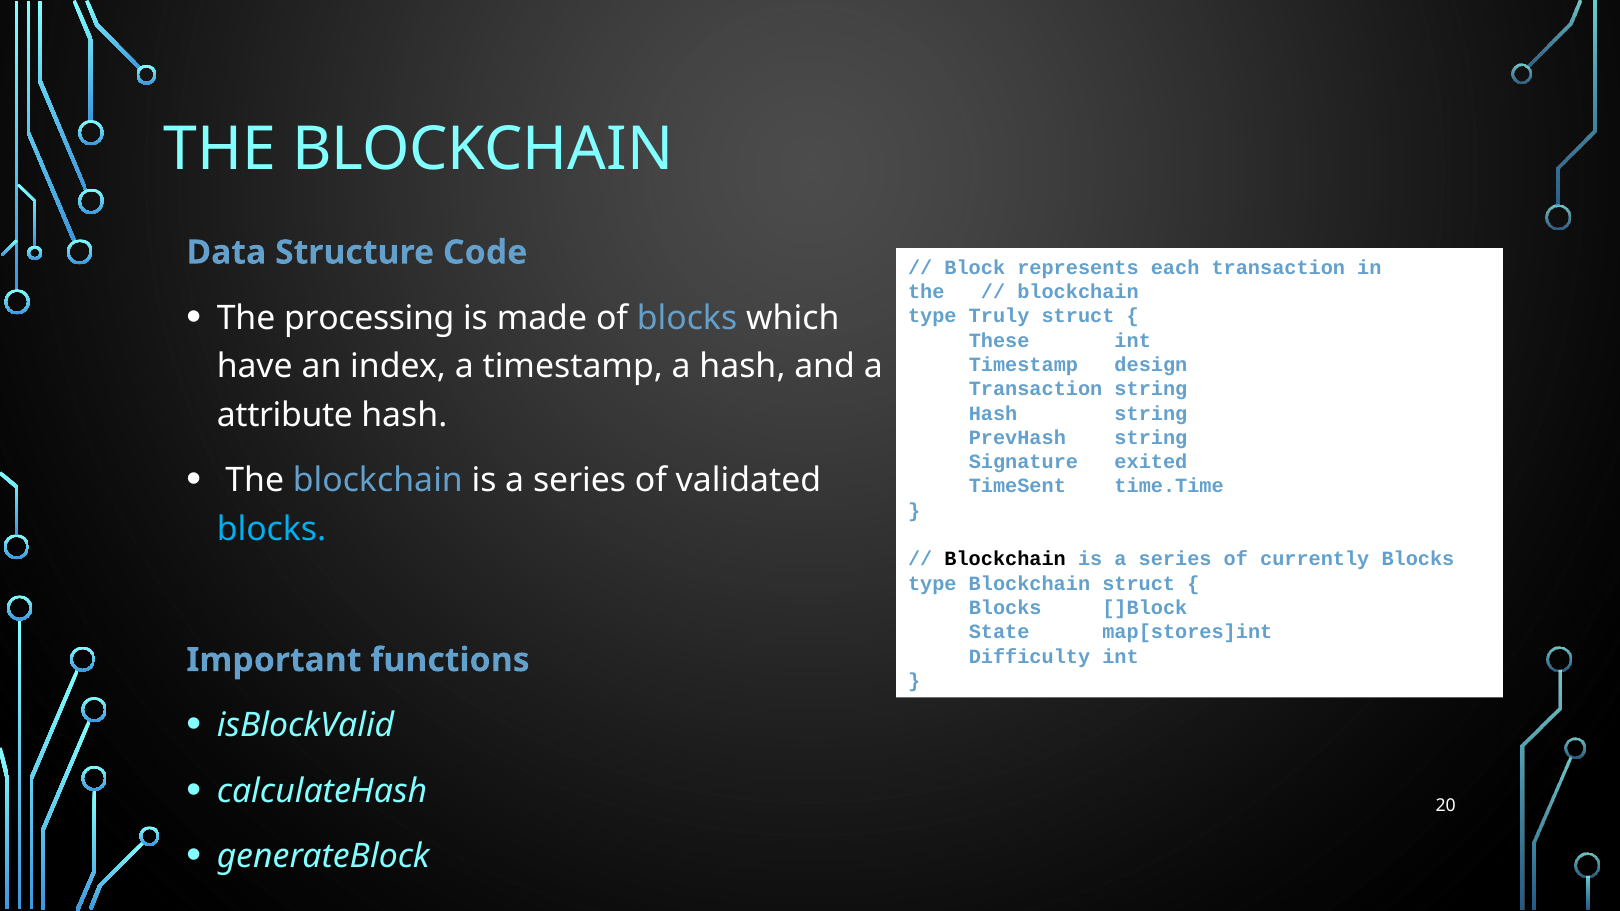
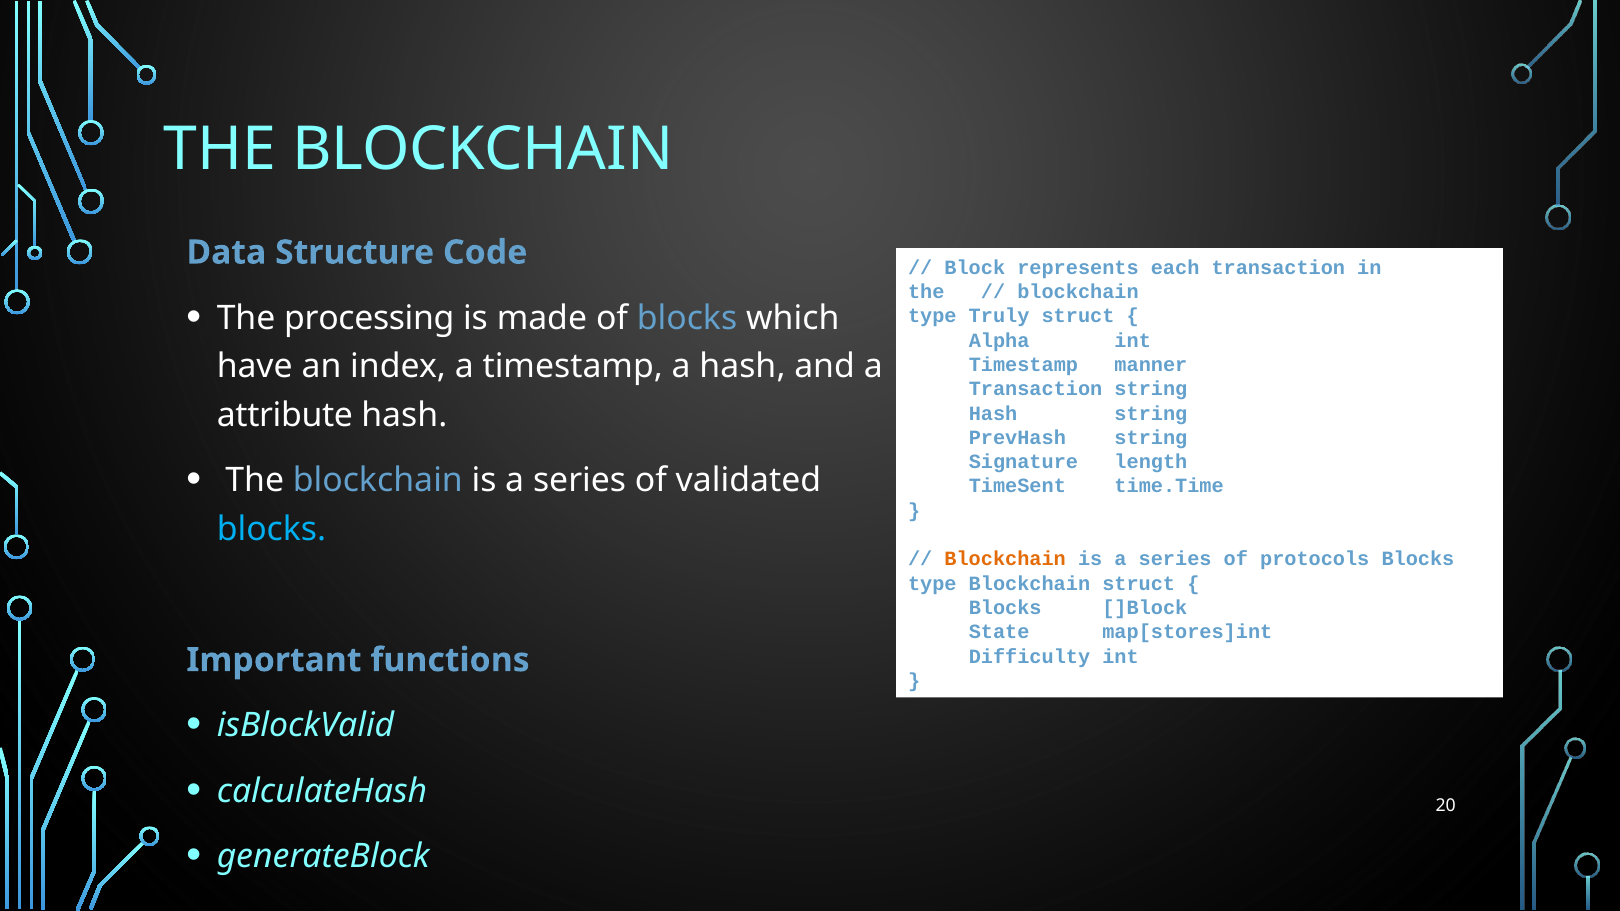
These: These -> Alpha (999, 341)
design: design -> manner (1151, 365)
exited: exited -> length (1151, 462)
Blockchain colour: black -> orange (1005, 559)
currently: currently -> protocols (1315, 559)
